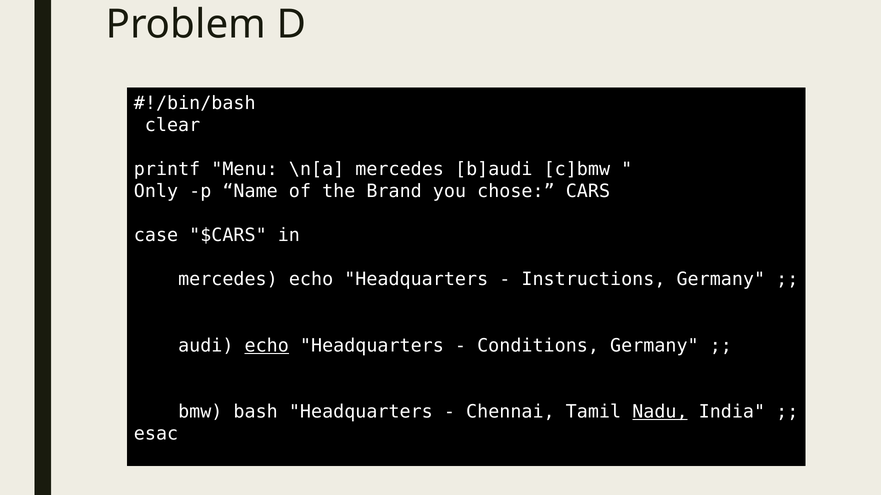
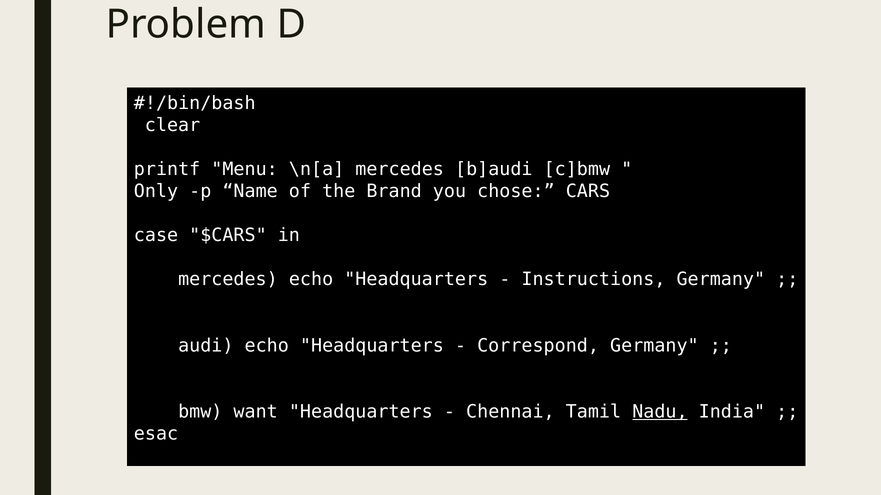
echo underline: present -> none (267, 346)
Conditions: Conditions -> Correspond (538, 346)
bash: bash -> want (256, 412)
